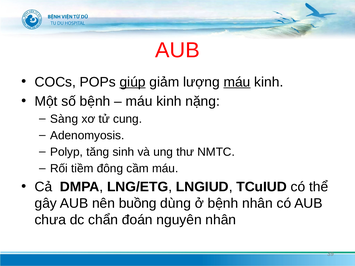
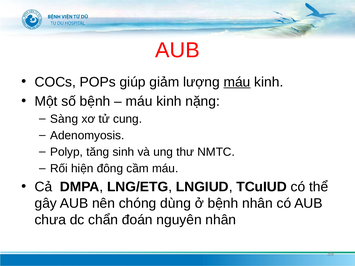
giúp underline: present -> none (133, 82)
tiềm: tiềm -> hiện (82, 169)
buồng: buồng -> chóng (138, 204)
